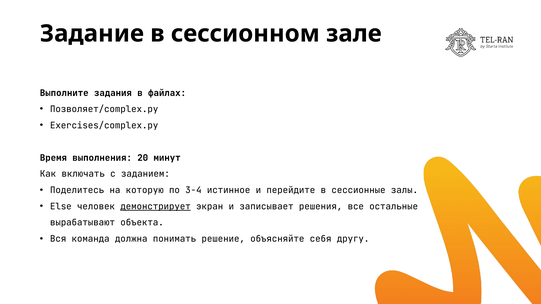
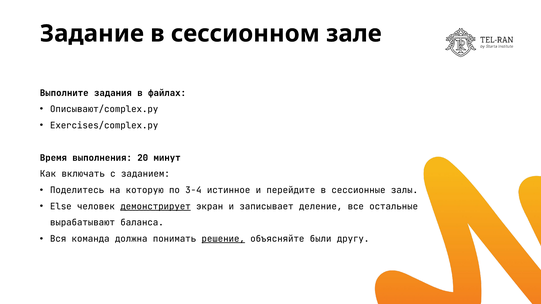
Позволяет/complex.py: Позволяет/complex.py -> Описывают/complex.py (104, 109)
решения: решения -> деление (321, 207)
объекта: объекта -> баланса (142, 223)
решение underline: none -> present (223, 239)
себя: себя -> были (321, 239)
